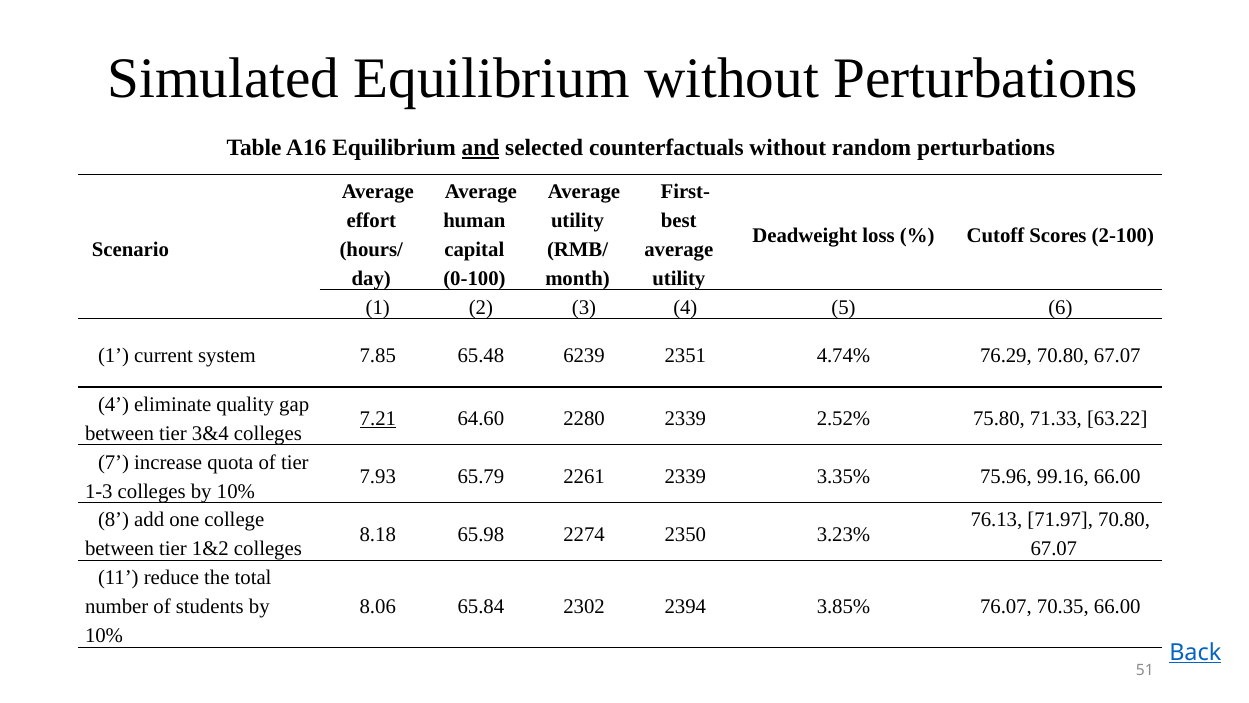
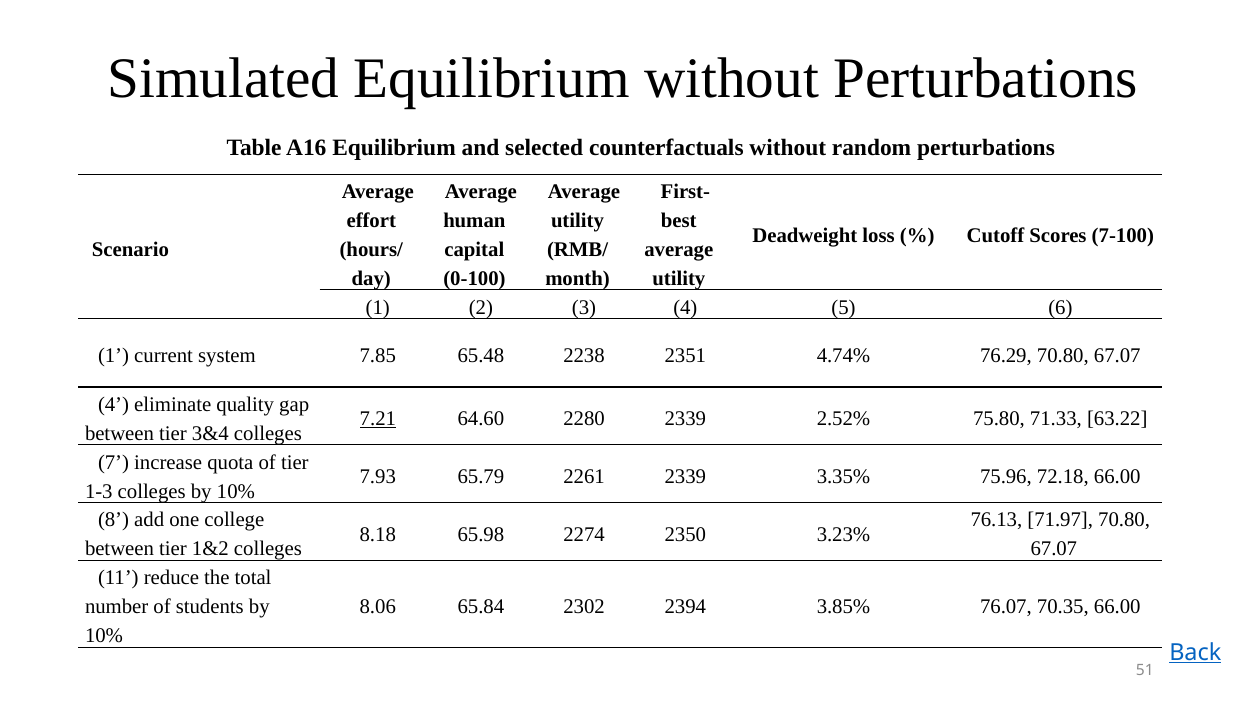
and underline: present -> none (480, 148)
2-100: 2-100 -> 7-100 (1123, 235)
6239: 6239 -> 2238 (584, 356)
99.16: 99.16 -> 72.18 (1063, 476)
